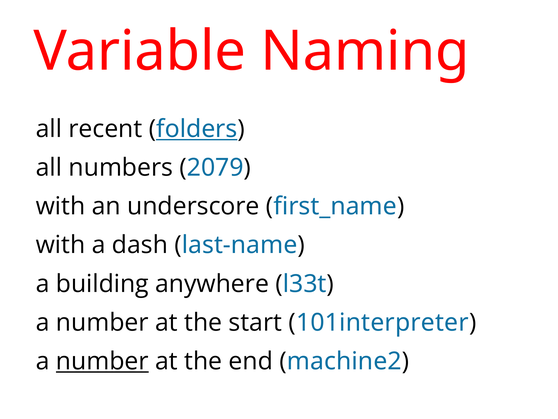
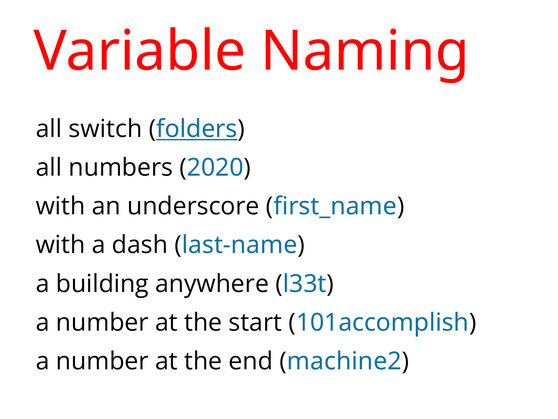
recent: recent -> switch (105, 129)
2079: 2079 -> 2020 (215, 167)
101interpreter: 101interpreter -> 101accomplish (382, 322)
number underline: present -> none (102, 361)
